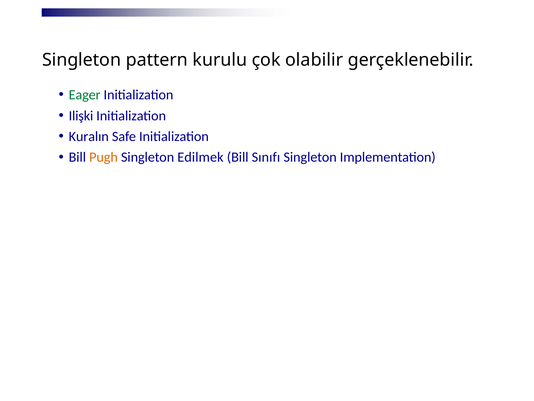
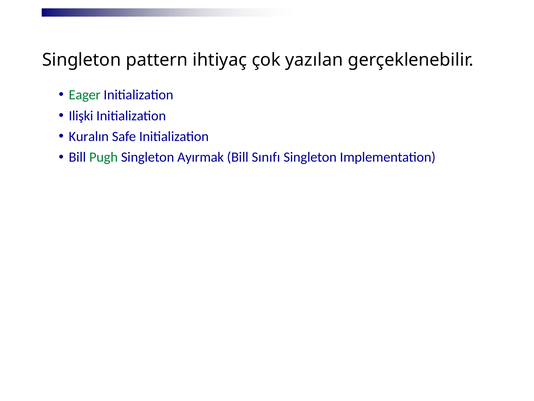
kurulu: kurulu -> ihtiyaç (220, 60)
olabilir: olabilir -> yazılan (314, 60)
Pugh colour: orange -> green (104, 157)
Edilmek: Edilmek -> Ayırmak (201, 157)
